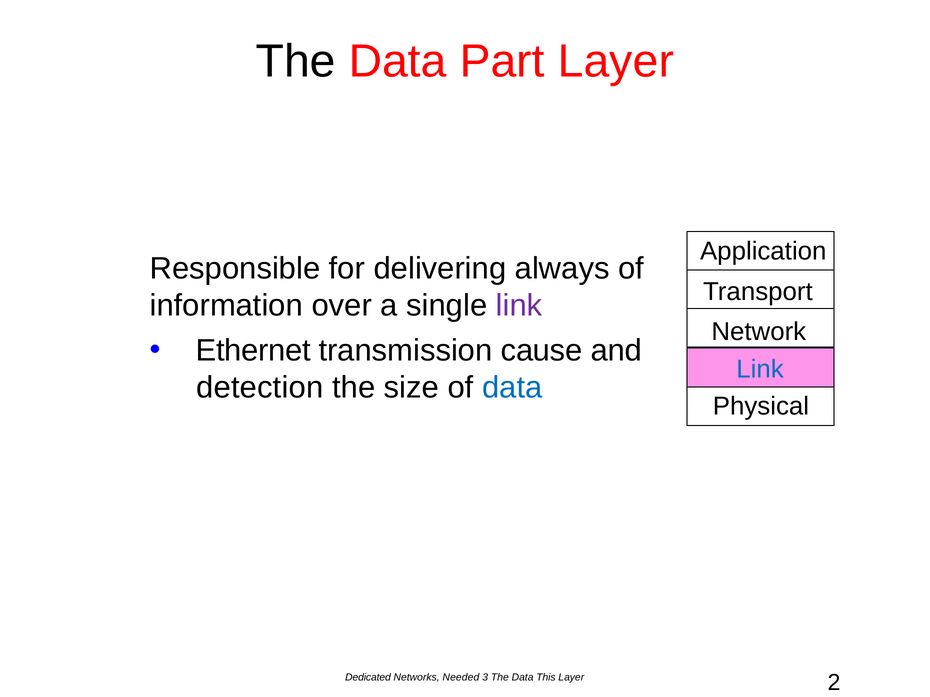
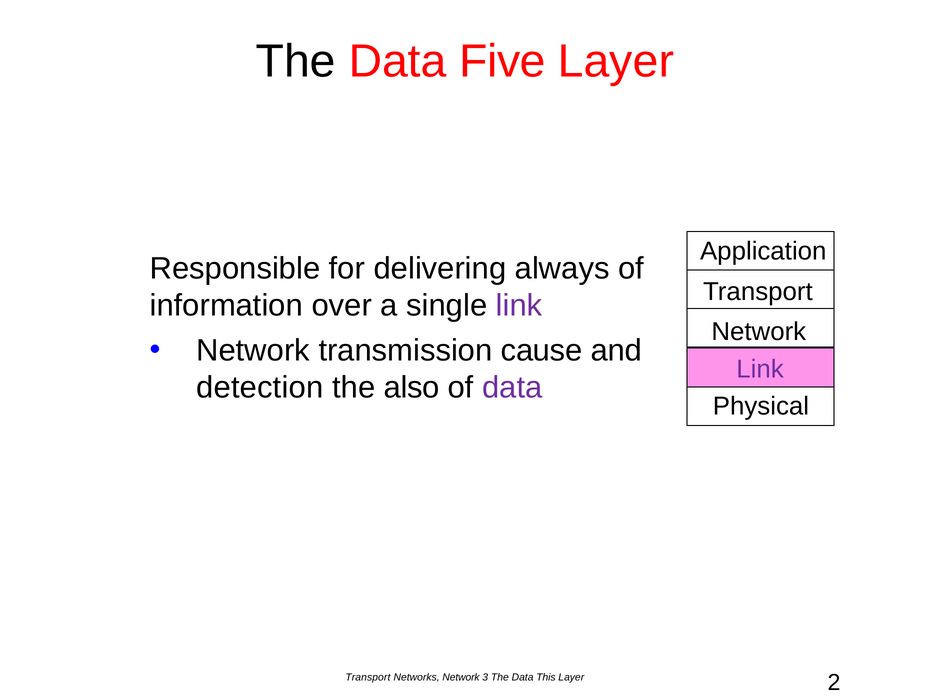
Part: Part -> Five (502, 61)
Ethernet: Ethernet -> Network (253, 351)
Link colour: blue -> purple (760, 369)
size: size -> also (412, 388)
data colour: blue -> purple (512, 388)
Dedicated: Dedicated -> Transport (368, 678)
Networks Needed: Needed -> Network (461, 678)
